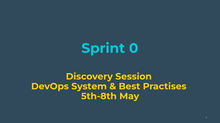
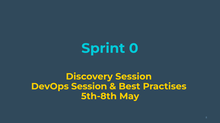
DevOps System: System -> Session (89, 87)
